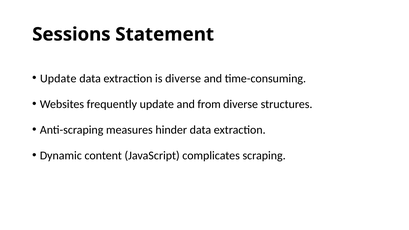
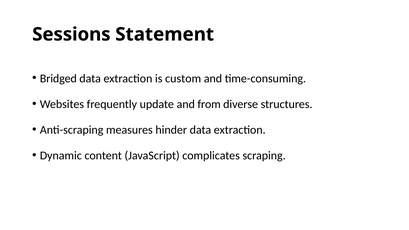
Update: Update -> Bridged (58, 78)
is diverse: diverse -> custom (183, 78)
